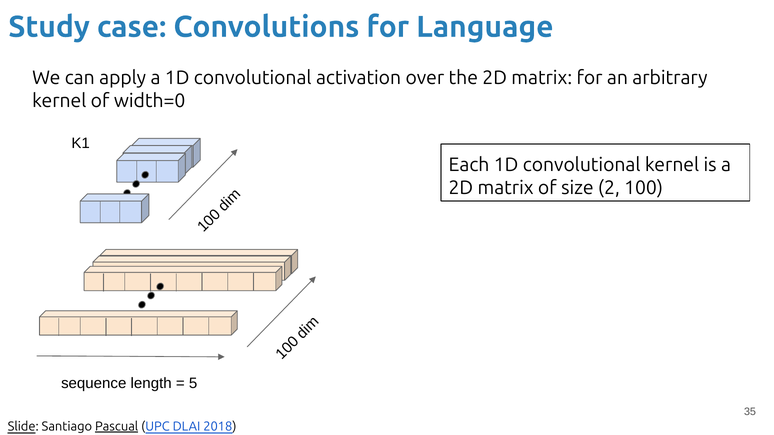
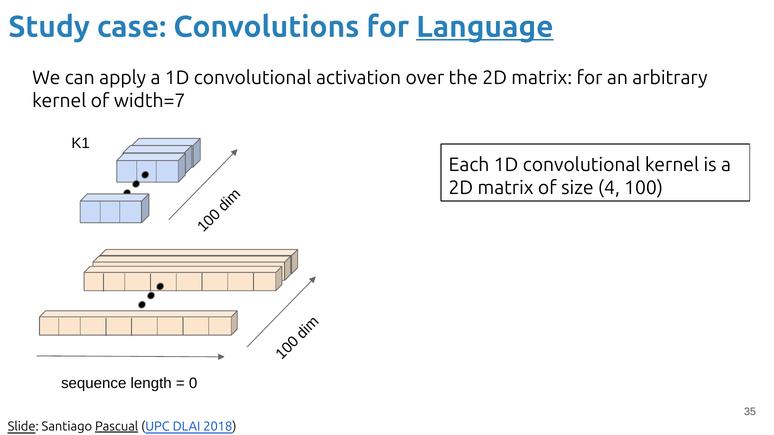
Language underline: none -> present (485, 27)
width=0: width=0 -> width=7 (150, 101)
2: 2 -> 4 (609, 188)
5: 5 -> 0 (193, 384)
